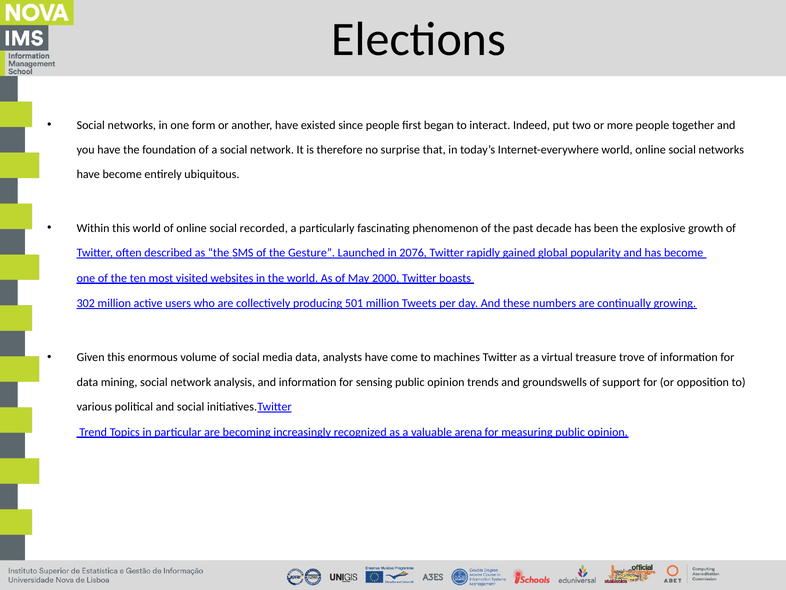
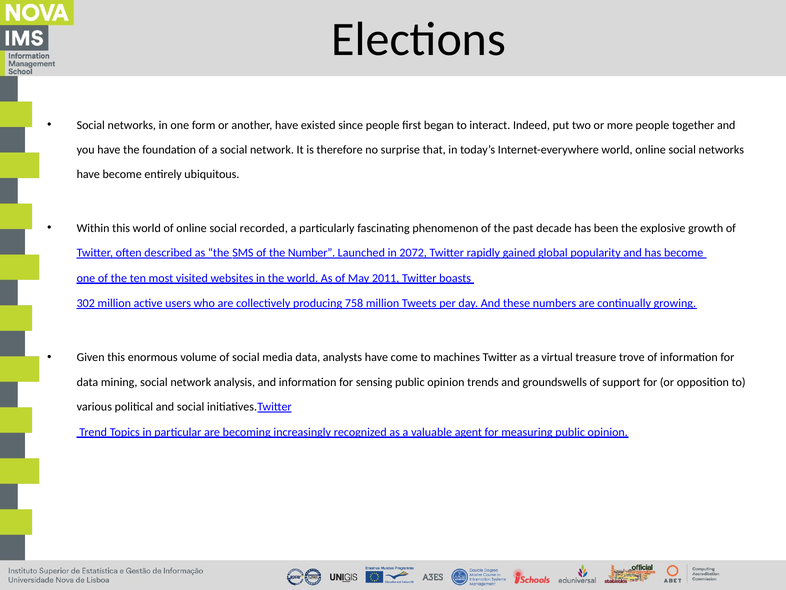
Gesture: Gesture -> Number (312, 253)
2076: 2076 -> 2072 (413, 253)
2000: 2000 -> 2011 (386, 278)
501: 501 -> 758 (354, 303)
arena: arena -> agent (468, 432)
